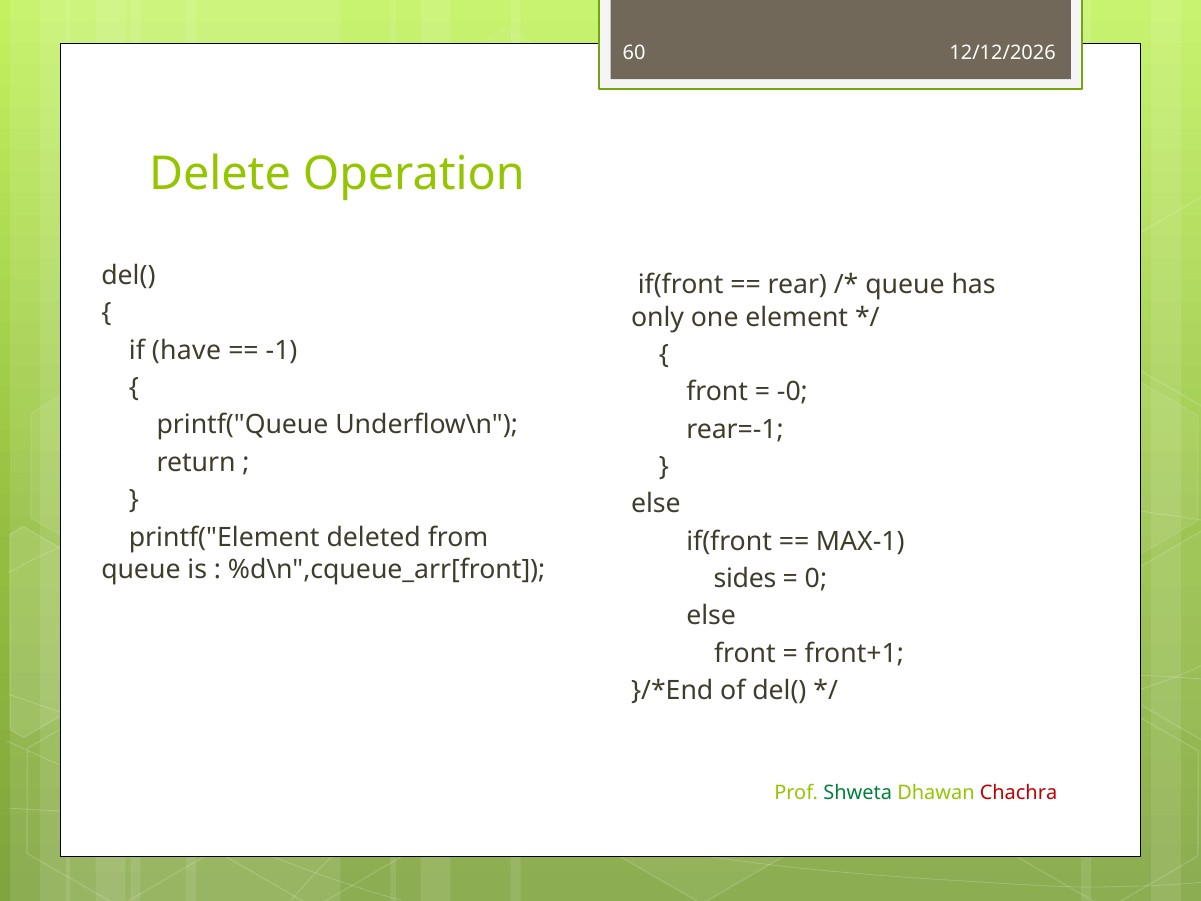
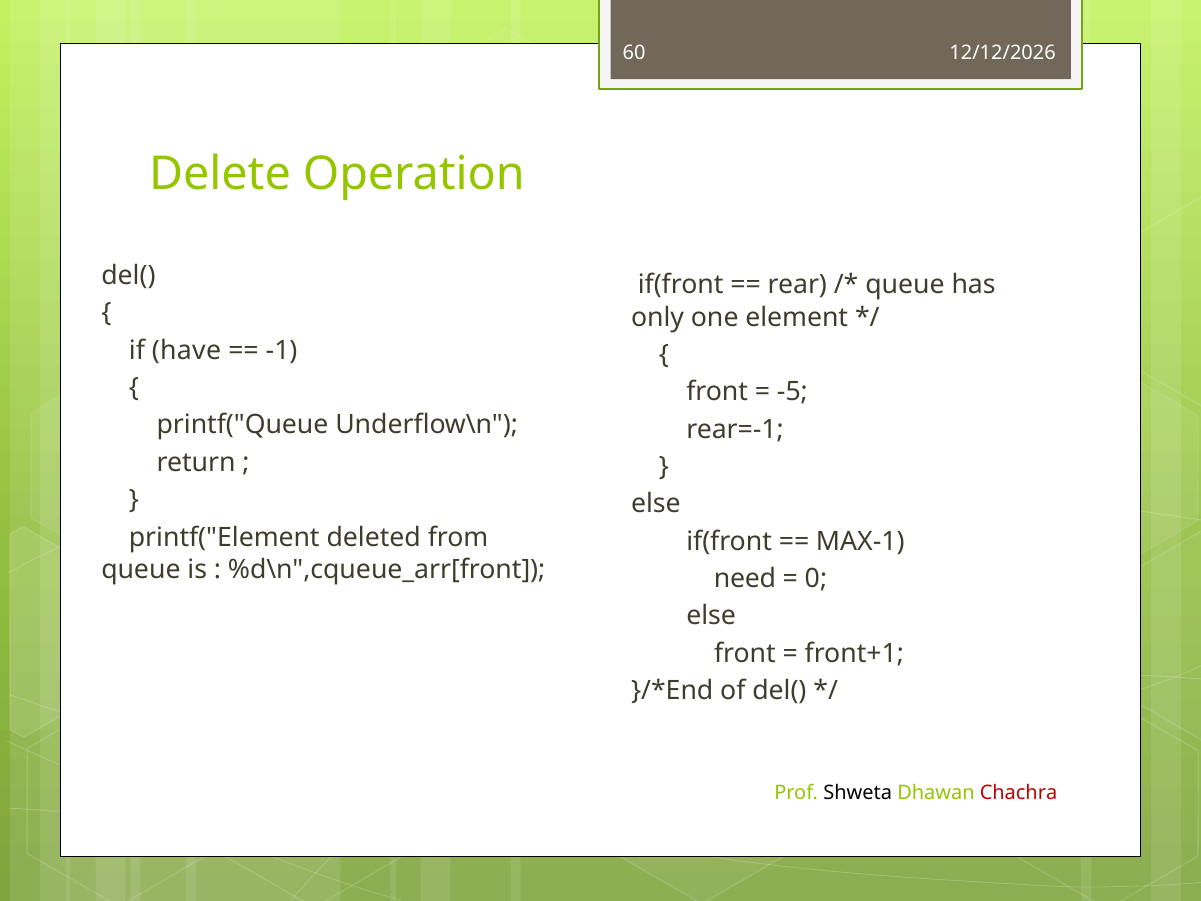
-0: -0 -> -5 (792, 392)
sides: sides -> need (745, 579)
Shweta colour: green -> black (858, 792)
